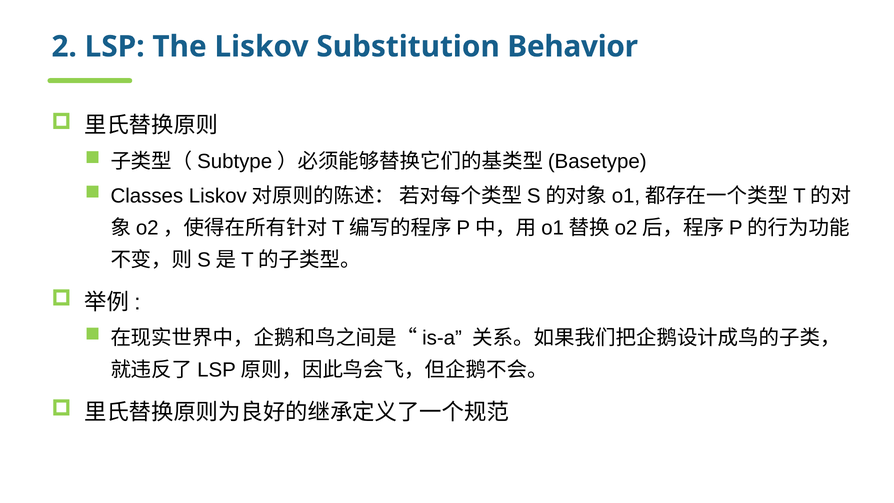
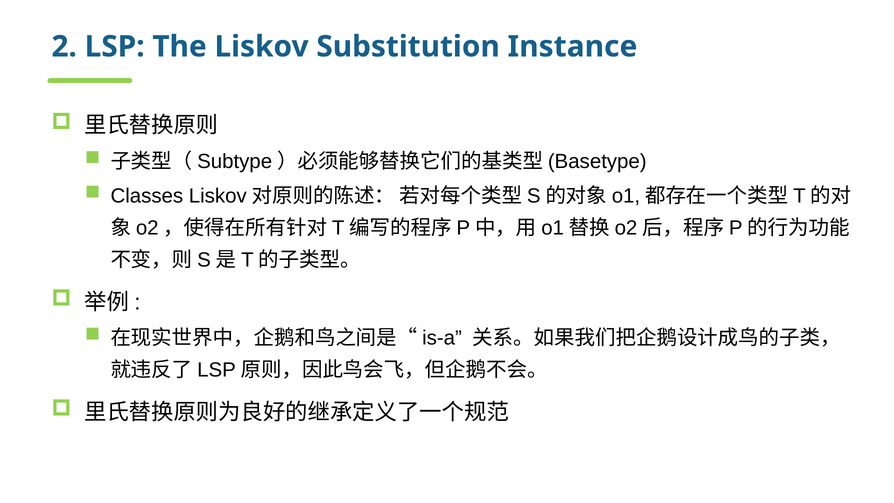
Behavior: Behavior -> Instance (572, 47)
